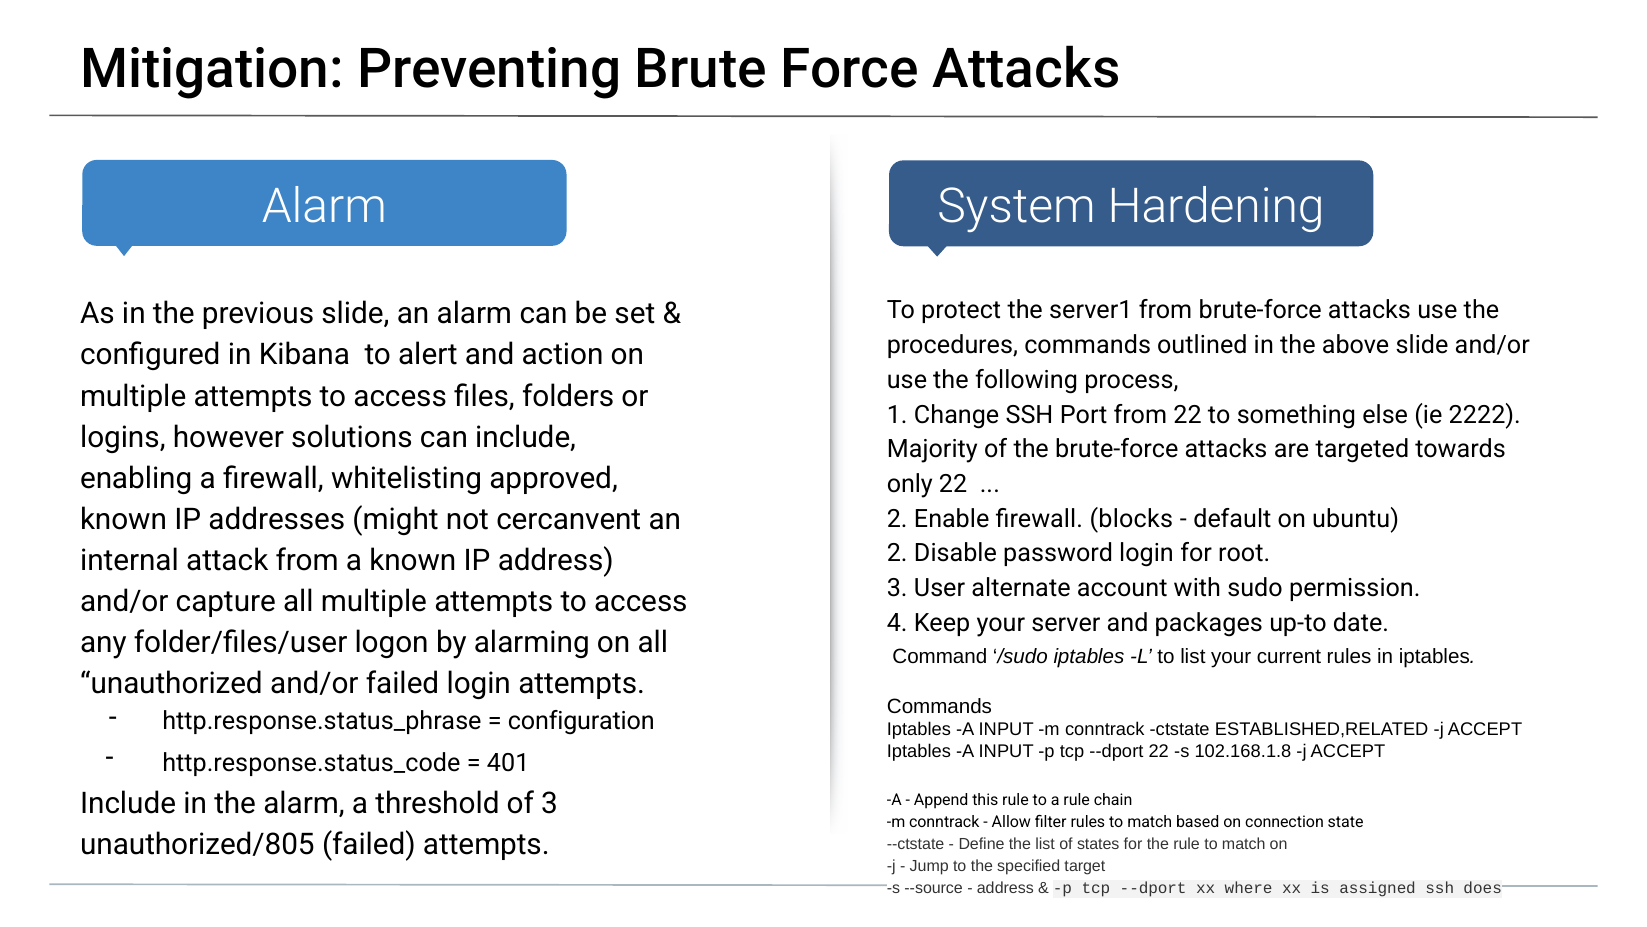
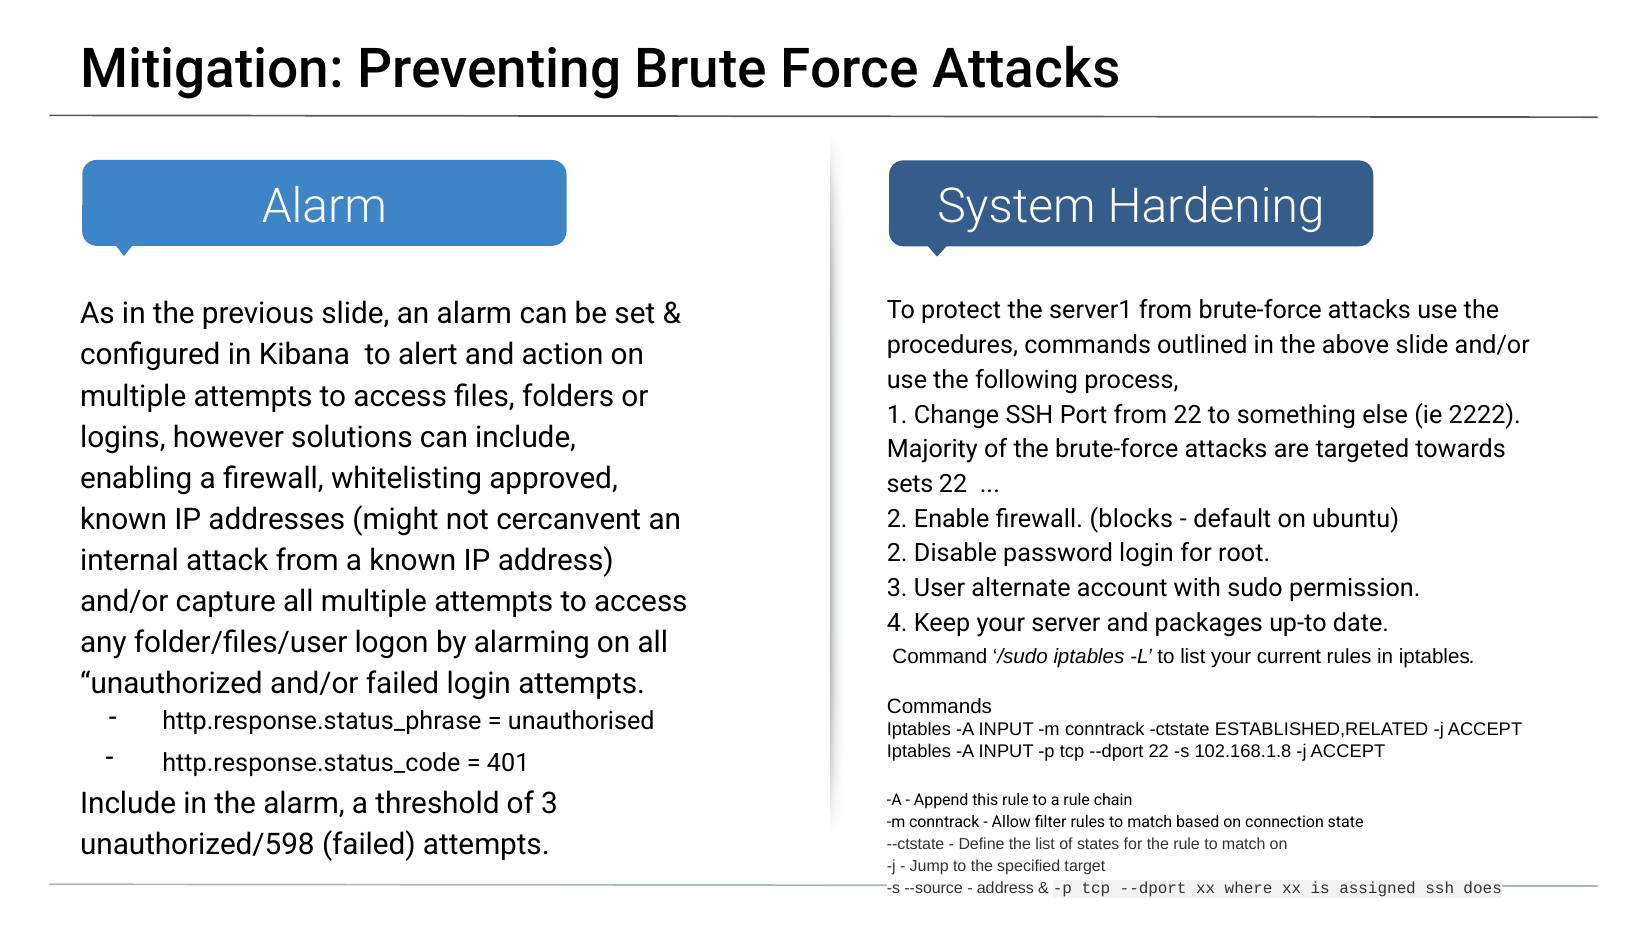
only: only -> sets (910, 484)
configuration: configuration -> unauthorised (581, 720)
unauthorized/805: unauthorized/805 -> unauthorized/598 (197, 844)
